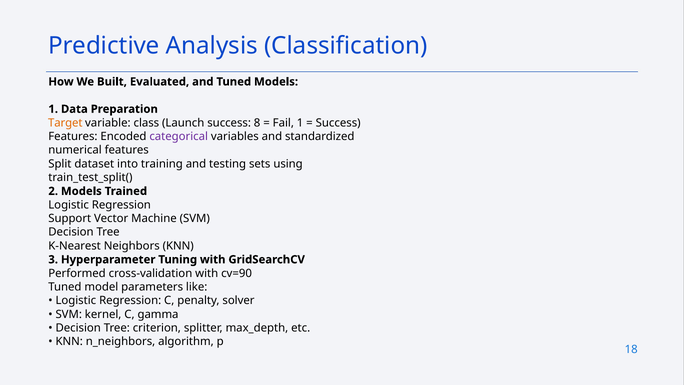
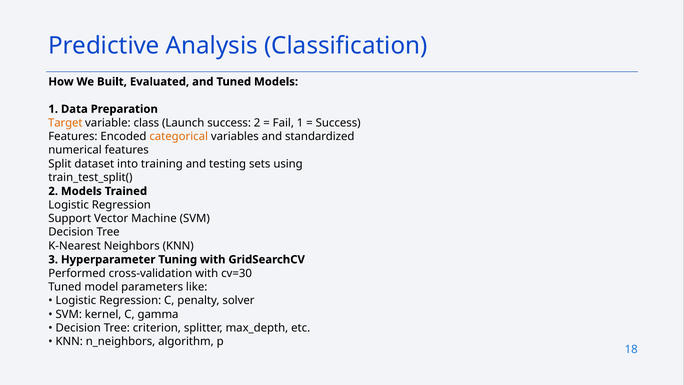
success 8: 8 -> 2 (257, 123)
categorical colour: purple -> orange (179, 136)
cv=90: cv=90 -> cv=30 (237, 273)
